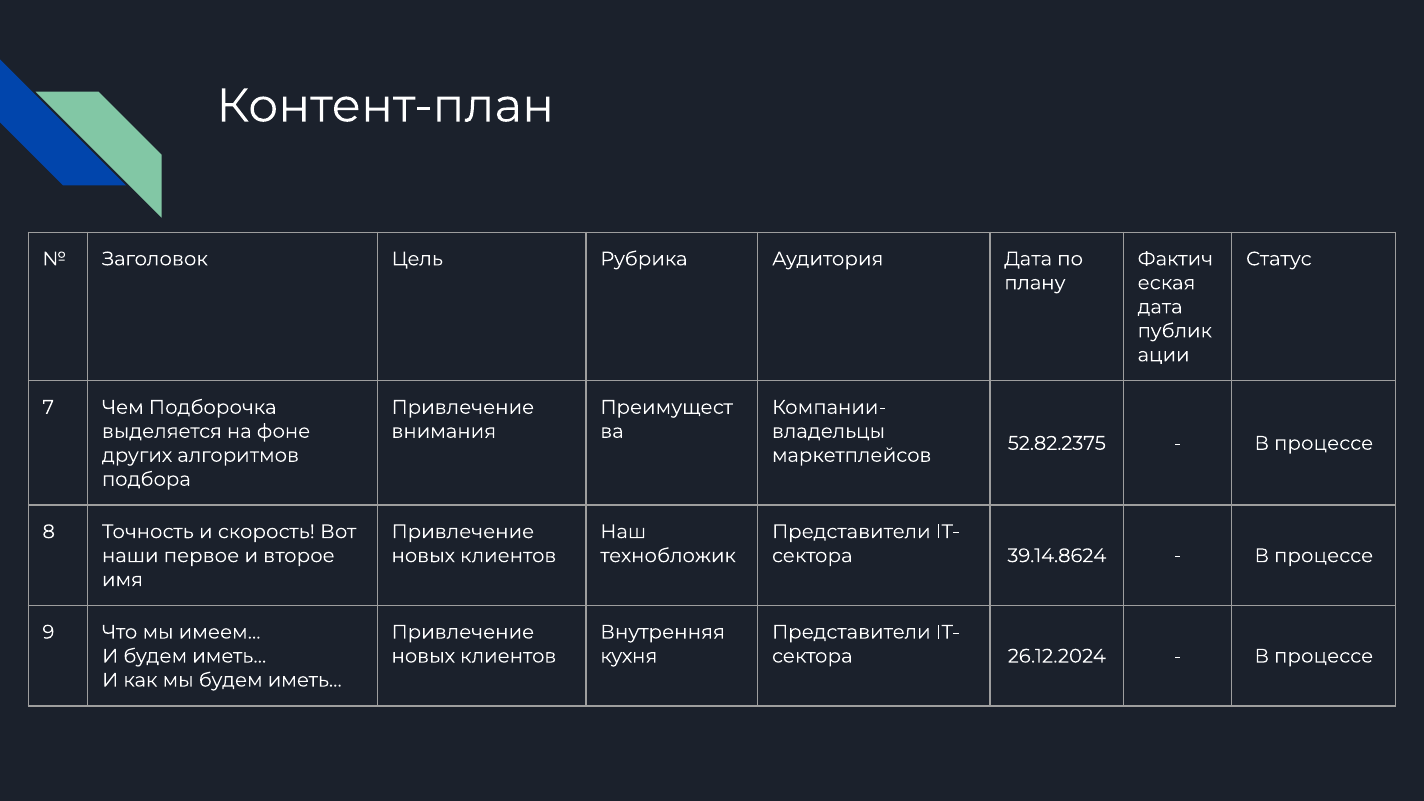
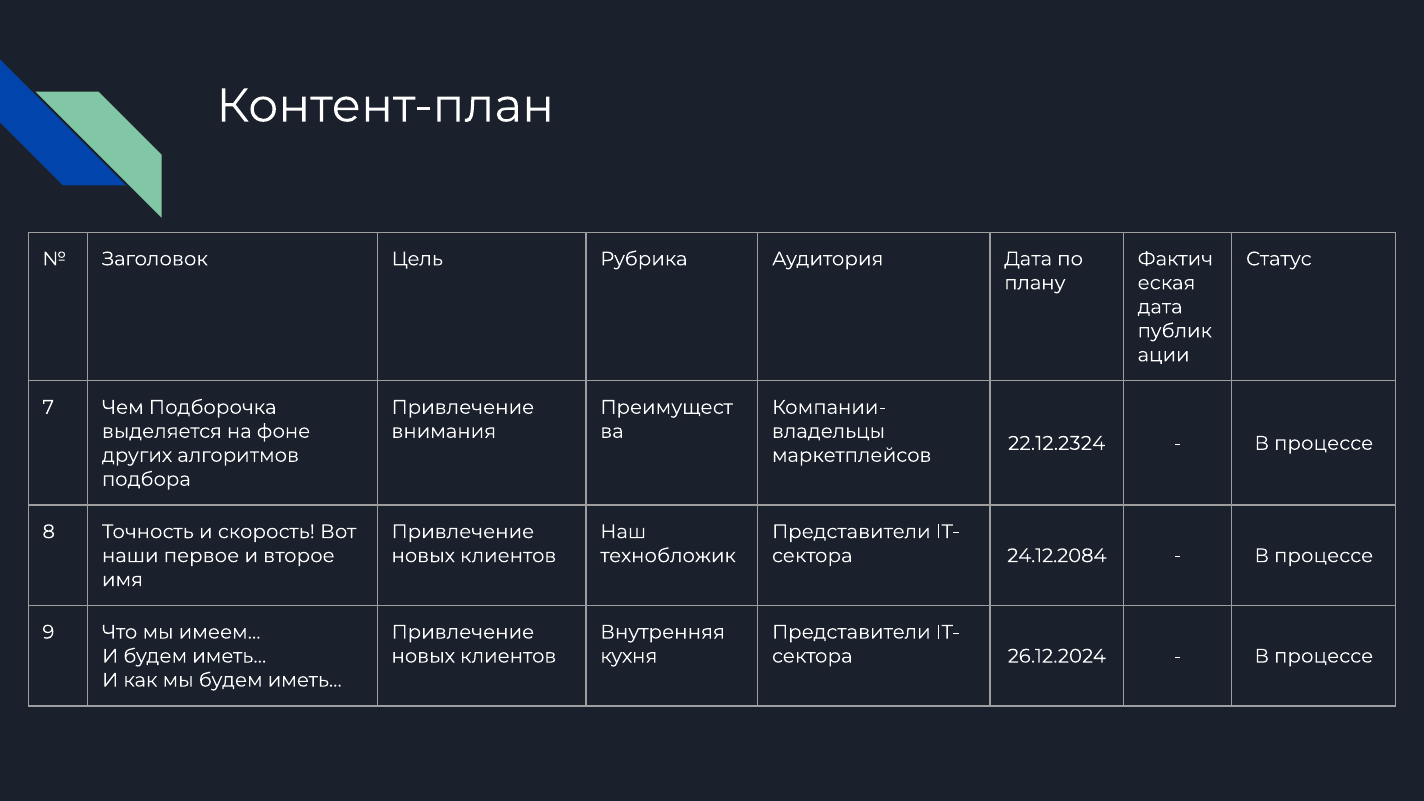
52.82.2375: 52.82.2375 -> 22.12.2324 (1057, 443)
39.14.8624: 39.14.8624 -> 24.12.2084 (1057, 556)
